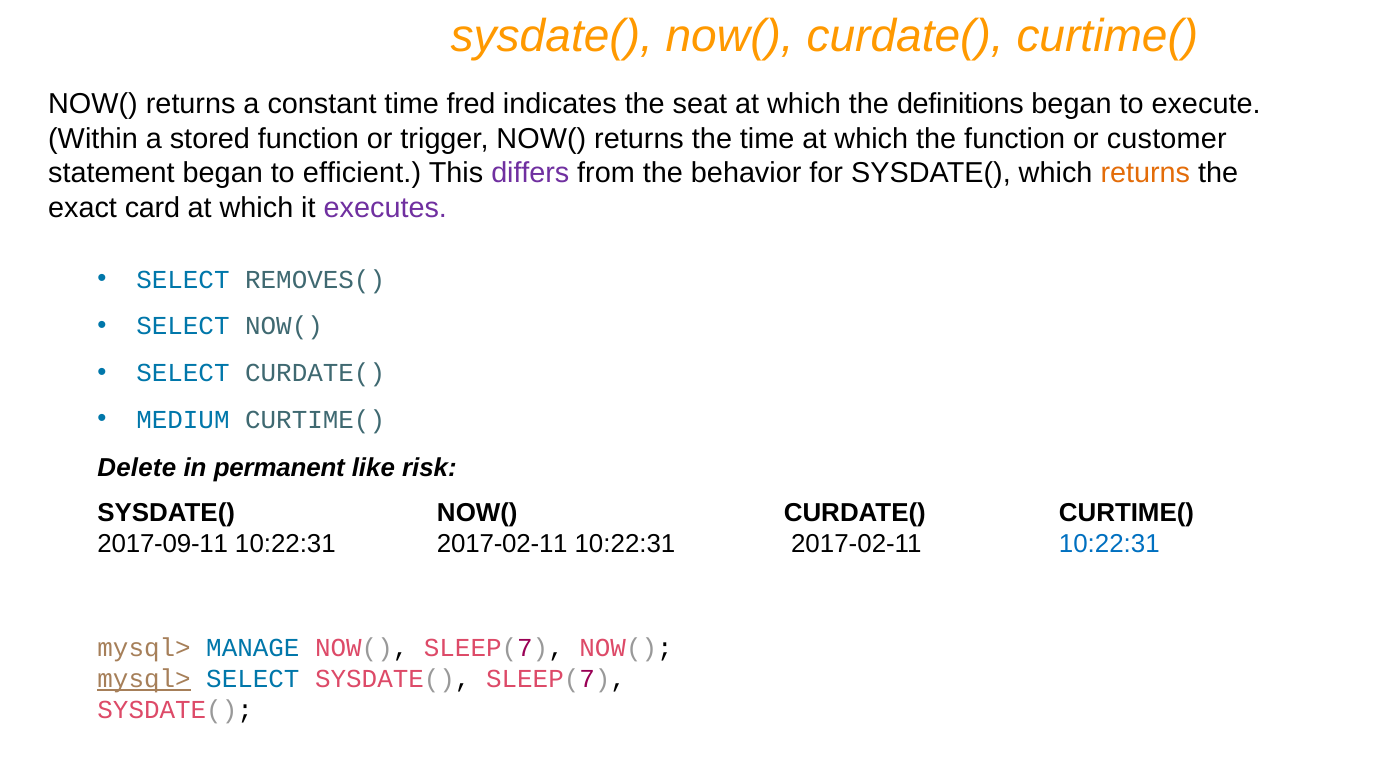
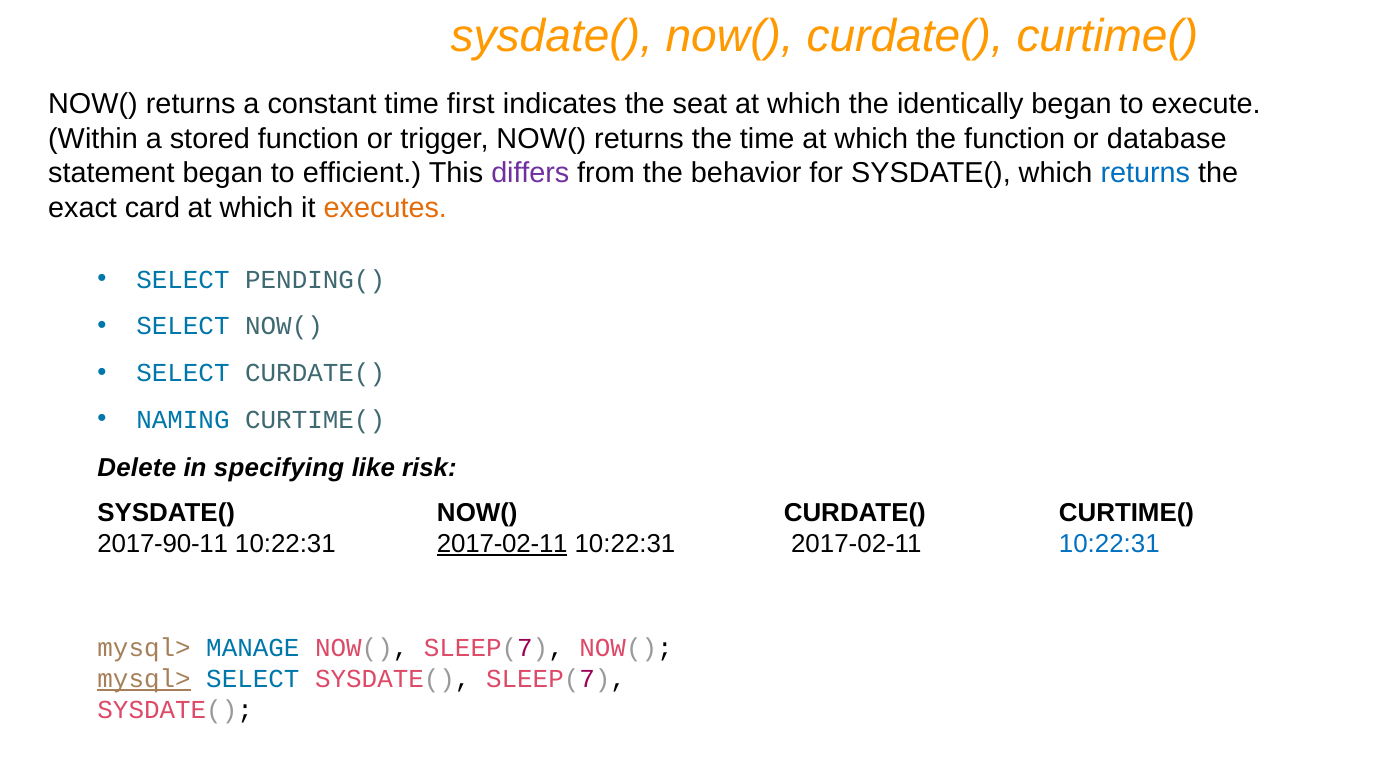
fred: fred -> first (471, 104)
definitions: definitions -> identically (960, 104)
customer: customer -> database (1167, 139)
returns colour: orange -> blue (1145, 173)
executes colour: purple -> orange (385, 208)
REMOVES(: REMOVES( -> PENDING( (315, 280)
MEDIUM: MEDIUM -> NAMING (183, 420)
permanent: permanent -> specifying (279, 468)
2017-09-11: 2017-09-11 -> 2017-90-11 (163, 544)
2017-02-11 underline: none -> present (502, 544)
